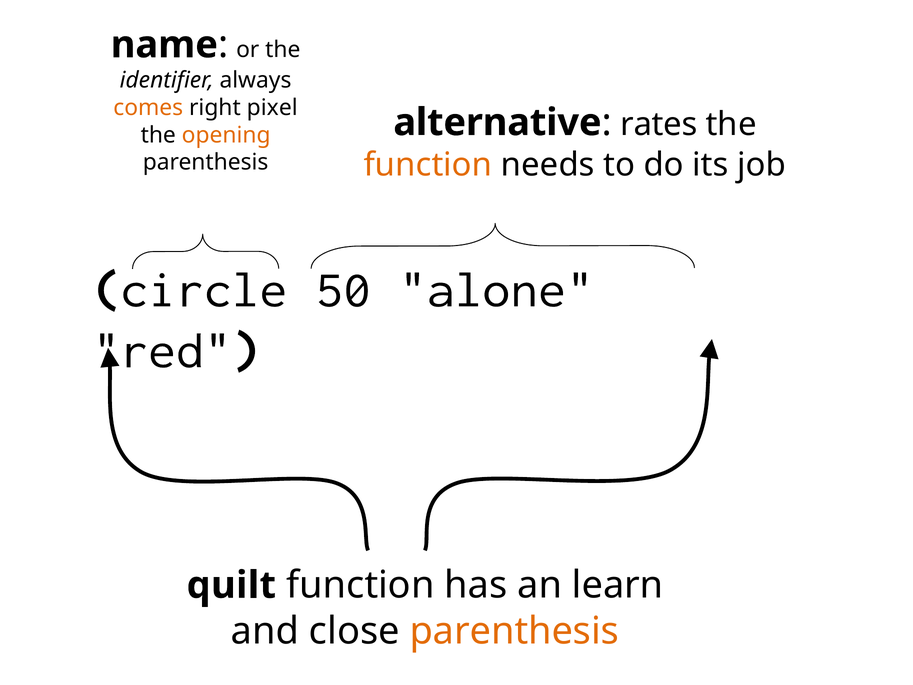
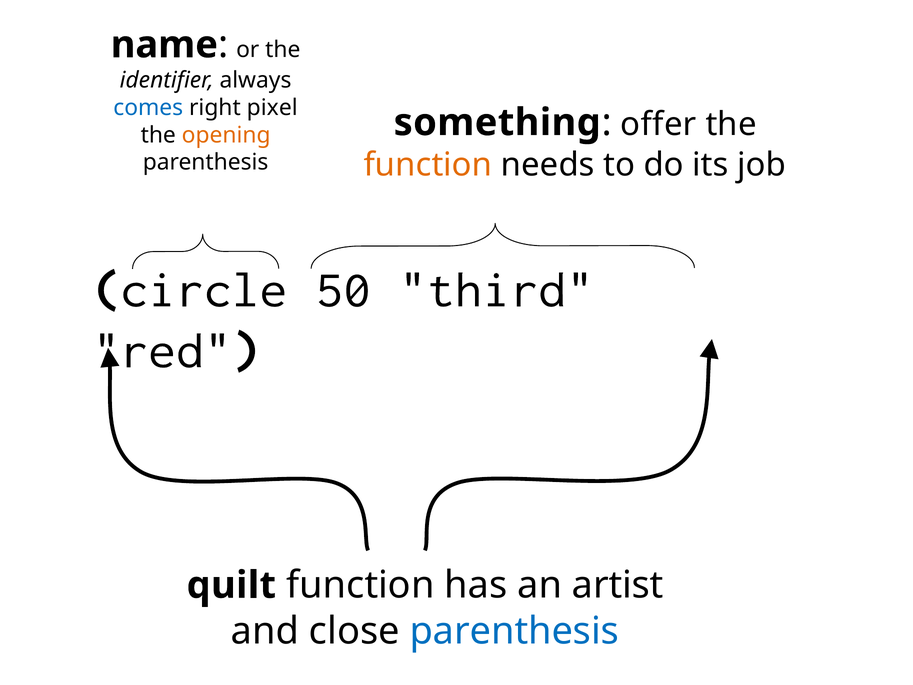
comes colour: orange -> blue (148, 108)
alternative: alternative -> something (497, 122)
rates: rates -> offer (659, 124)
alone: alone -> third (496, 289)
learn: learn -> artist (618, 585)
parenthesis colour: orange -> blue (514, 631)
